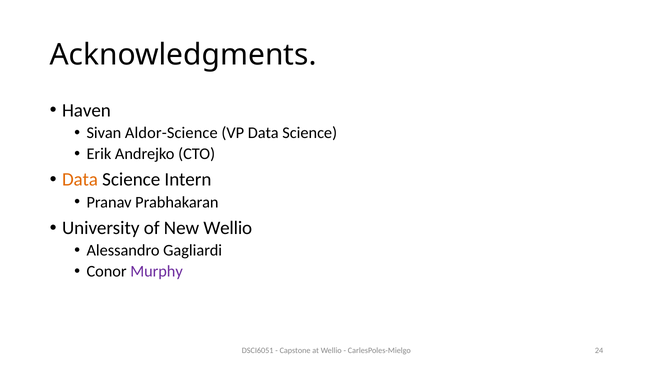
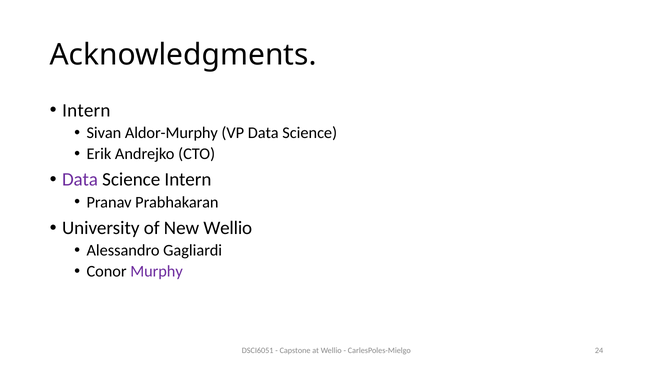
Haven: Haven -> Intern (86, 110)
Aldor-Science: Aldor-Science -> Aldor-Murphy (171, 133)
Data colour: orange -> purple (80, 180)
